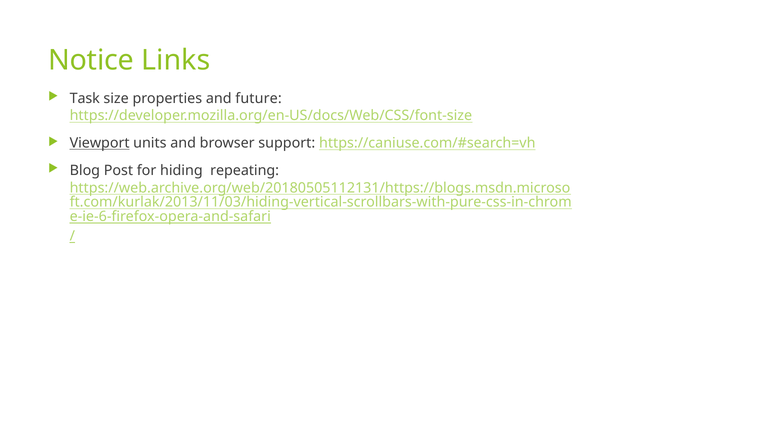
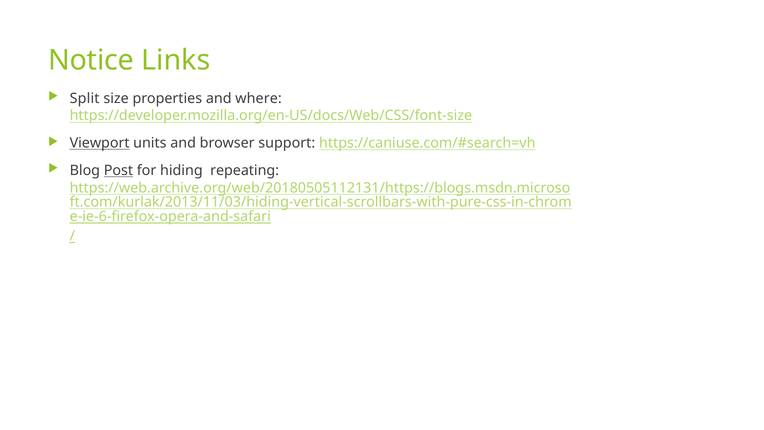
Task: Task -> Split (85, 98)
future: future -> where (259, 98)
Post underline: none -> present (118, 171)
